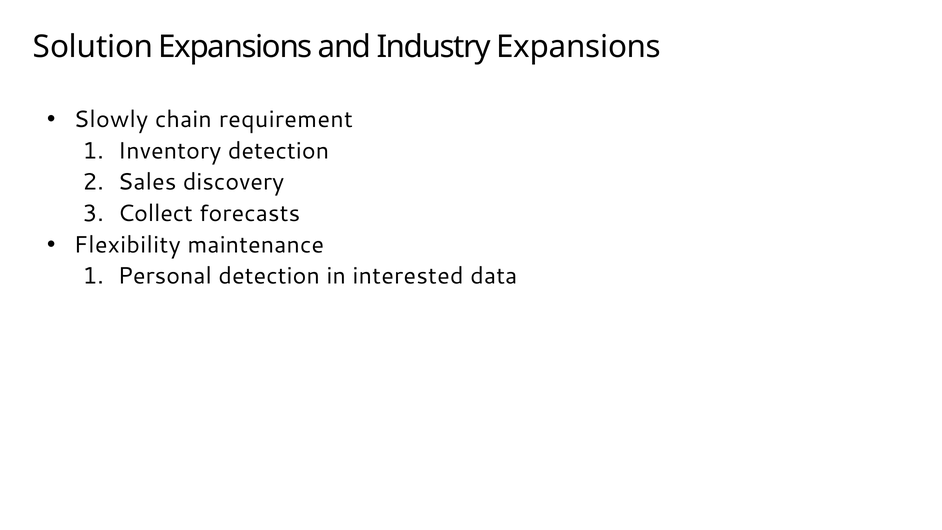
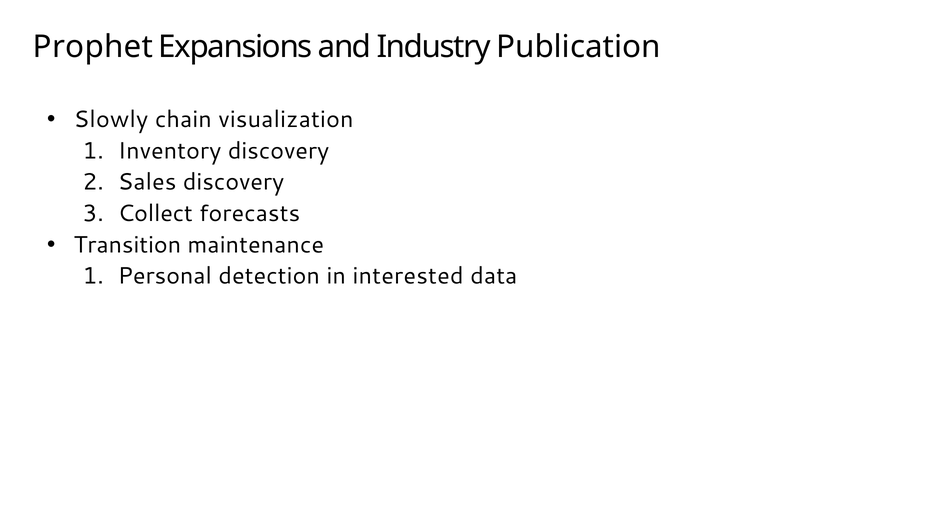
Solution: Solution -> Prophet (93, 47)
Industry Expansions: Expansions -> Publication (578, 47)
requirement: requirement -> visualization (286, 119)
Inventory detection: detection -> discovery (278, 151)
Flexibility: Flexibility -> Transition (127, 245)
